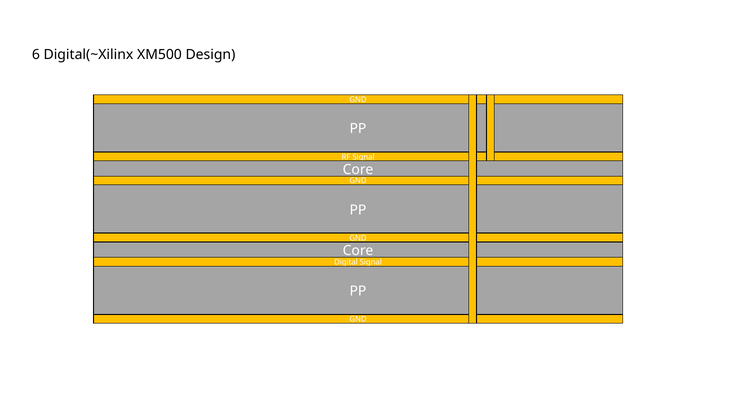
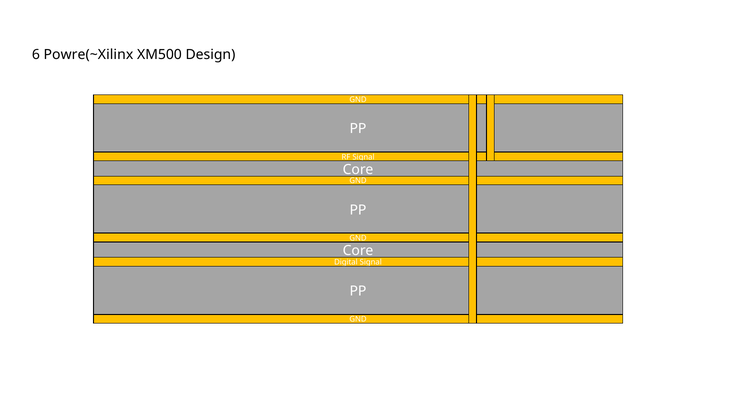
Digital(~Xilinx: Digital(~Xilinx -> Powre(~Xilinx (88, 55)
